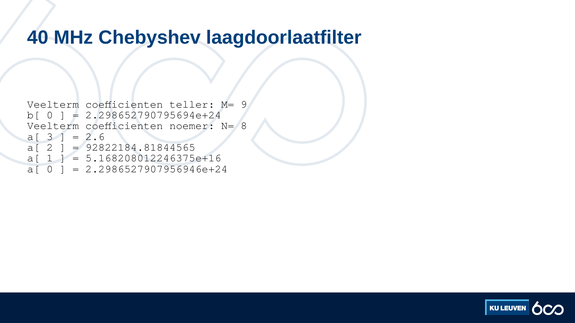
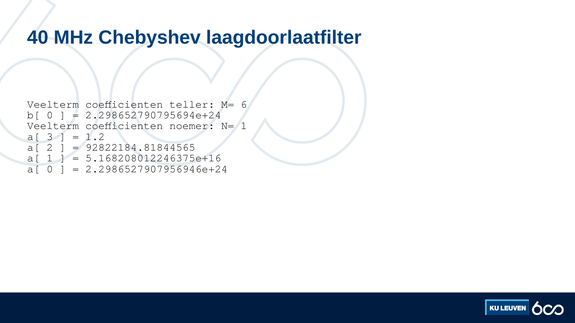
9: 9 -> 6 (244, 104)
N= 8: 8 -> 1 (244, 126)
2.6: 2.6 -> 1.2 (95, 137)
